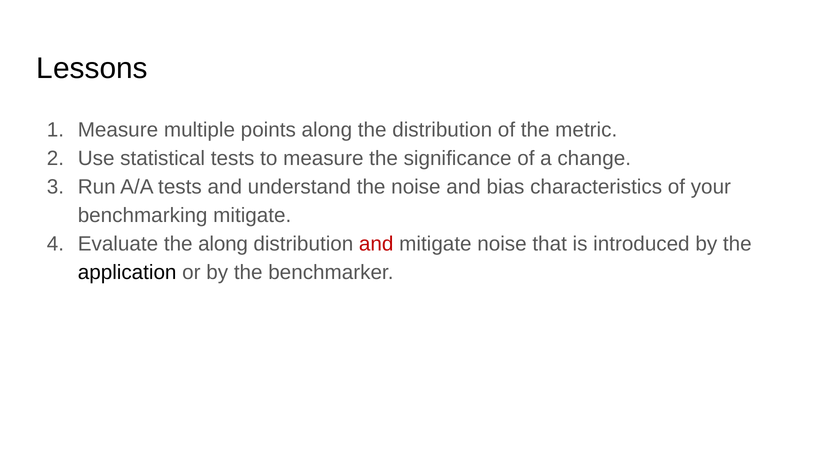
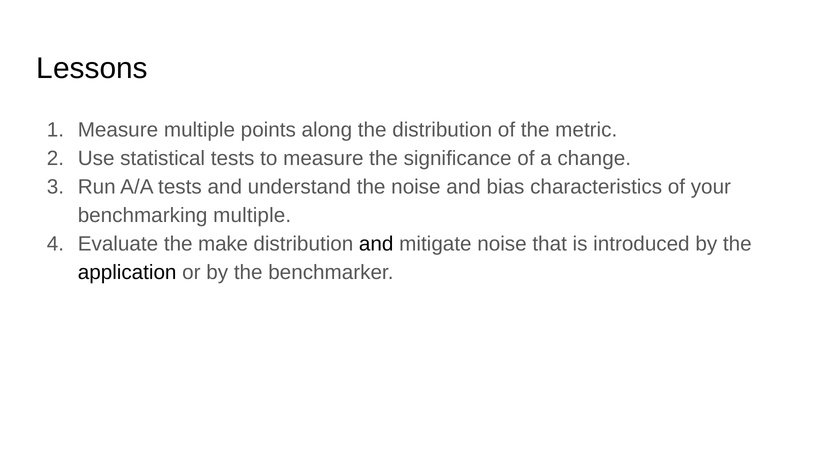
benchmarking mitigate: mitigate -> multiple (252, 216)
the along: along -> make (223, 244)
and colour: red -> black (376, 244)
